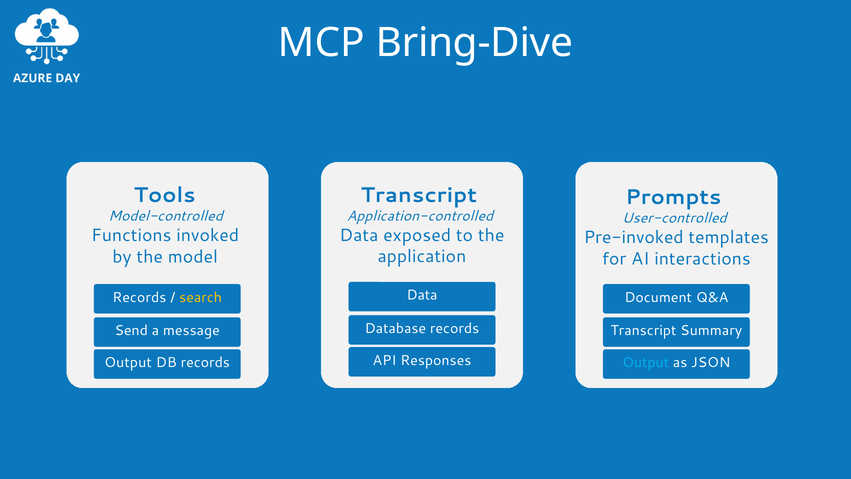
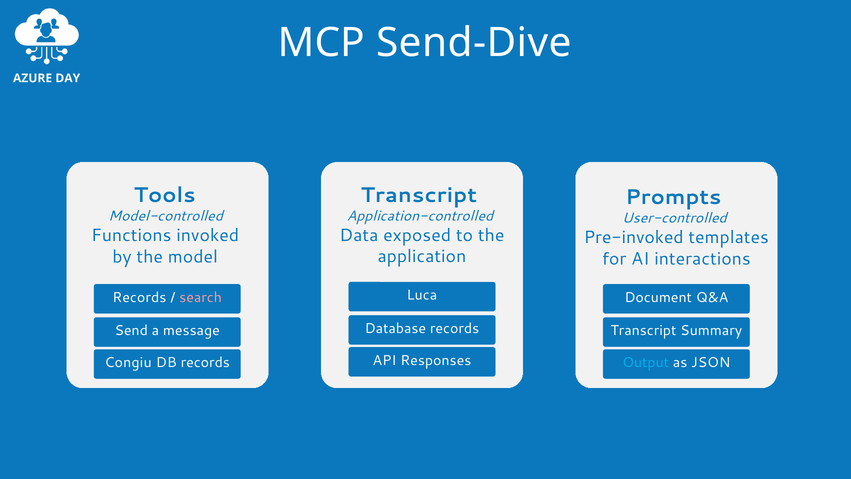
Bring-Dive: Bring-Dive -> Send-Dive (474, 43)
Data: Data -> Luca (422, 295)
search colour: yellow -> pink (201, 297)
Output: Output -> Congiu (128, 363)
